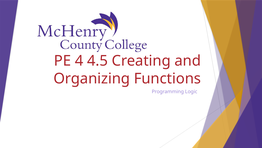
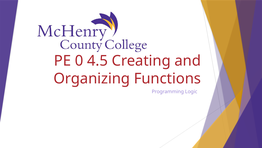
4: 4 -> 0 (79, 61)
